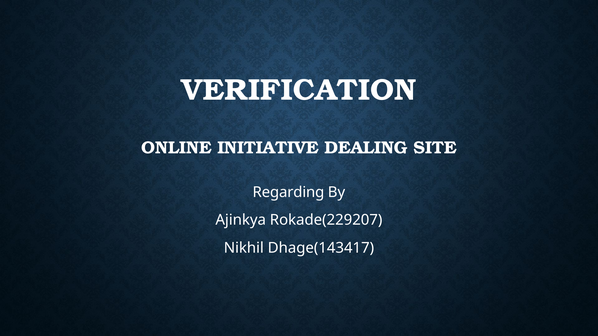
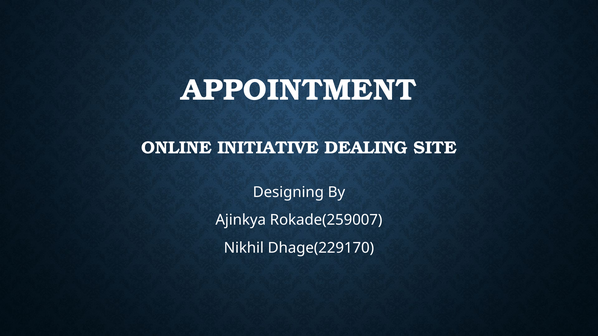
VERIFICATION: VERIFICATION -> APPOINTMENT (299, 90)
Regarding: Regarding -> Designing (288, 193)
Rokade(229207: Rokade(229207 -> Rokade(259007 (326, 220)
Dhage(143417: Dhage(143417 -> Dhage(229170 (321, 248)
